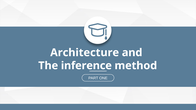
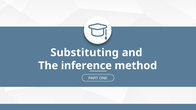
Architecture: Architecture -> Substituting (85, 53)
